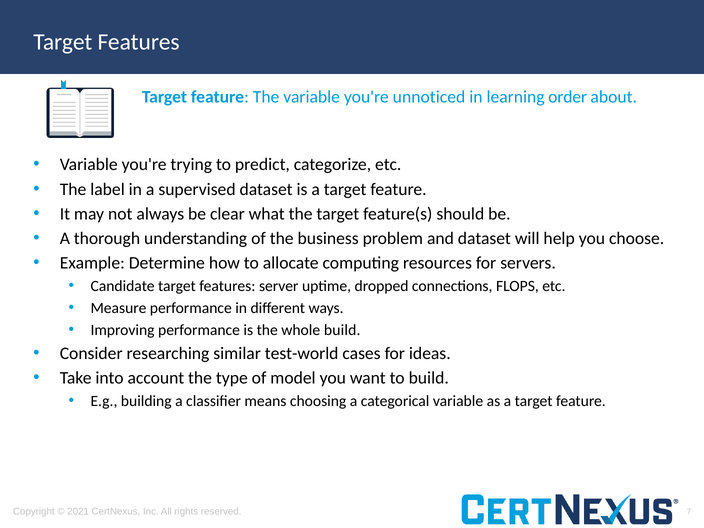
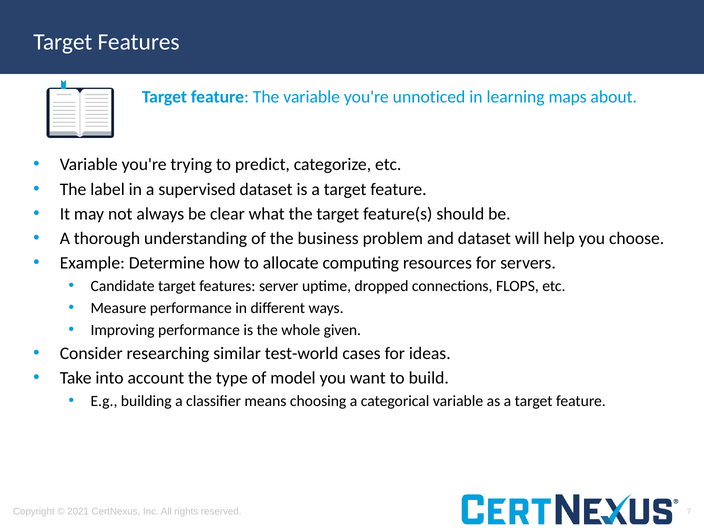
order: order -> maps (568, 97)
whole build: build -> given (342, 330)
